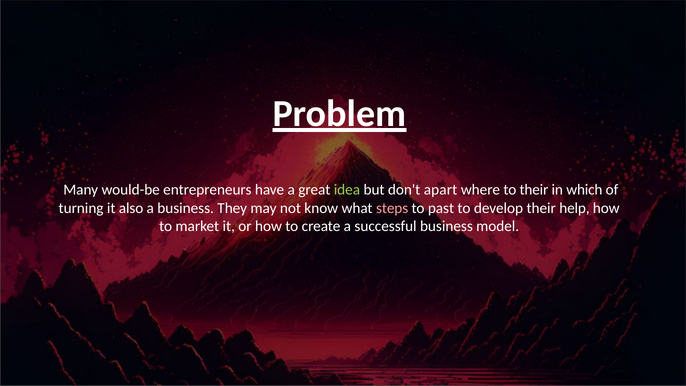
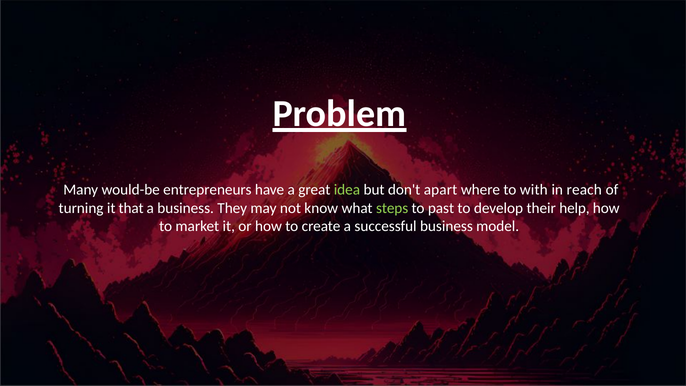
to their: their -> with (534, 190)
which: which -> reach (584, 190)
also: also -> that (131, 208)
steps colour: pink -> light green (392, 208)
